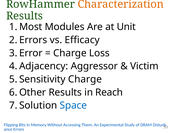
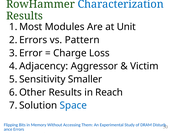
Characterization colour: orange -> blue (121, 4)
Efficacy: Efficacy -> Pattern (82, 40)
Charge: Charge -> Smaller (85, 79)
